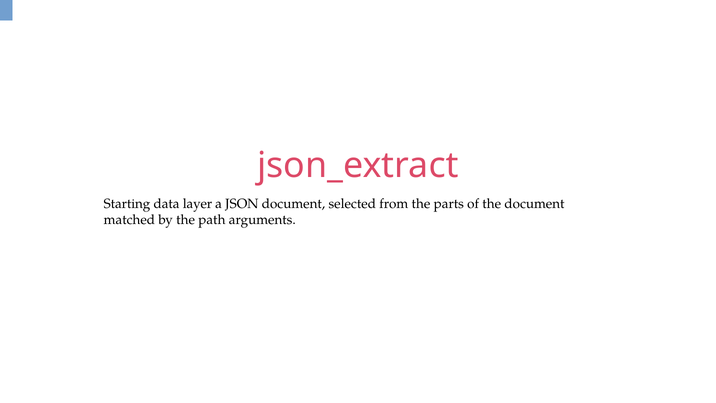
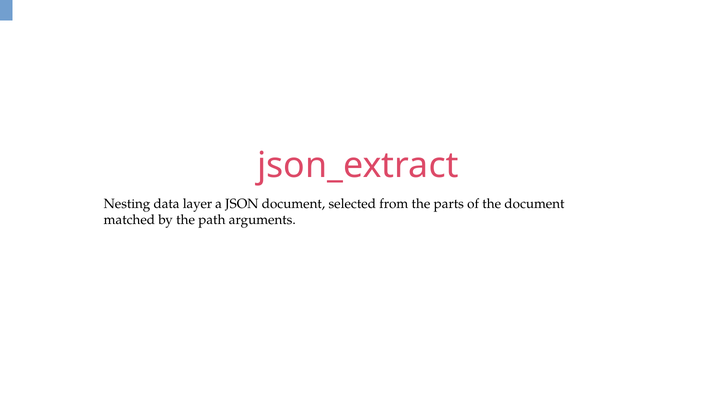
Starting: Starting -> Nesting (127, 203)
